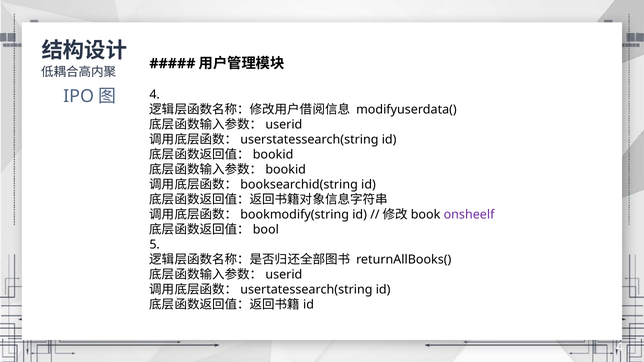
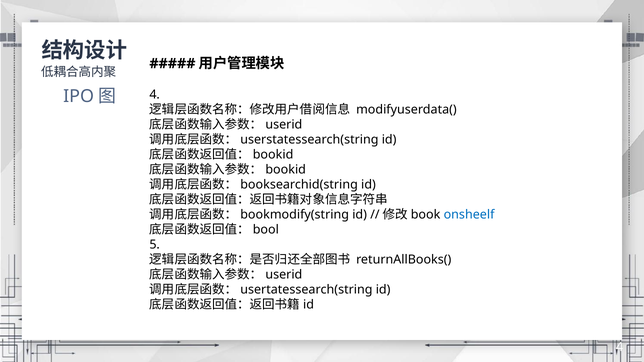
onsheelf colour: purple -> blue (469, 215)
